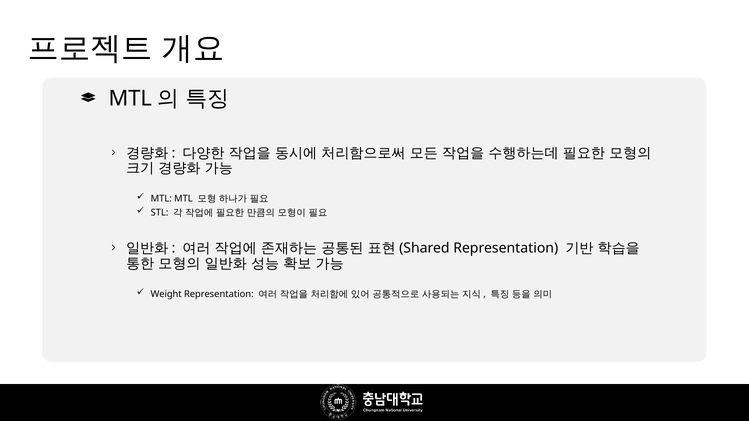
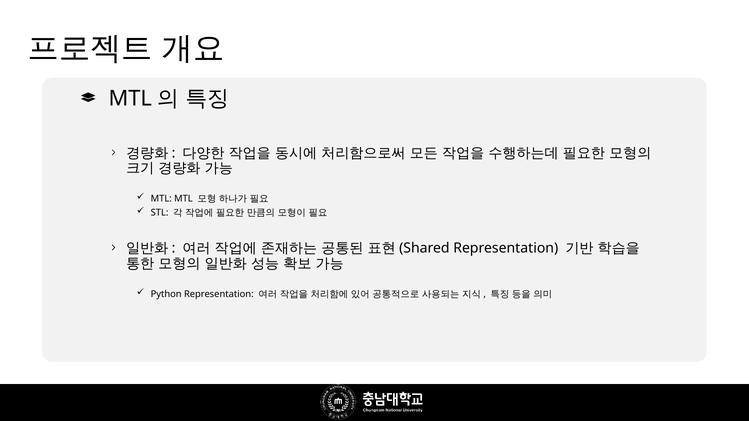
Weight: Weight -> Python (166, 294)
